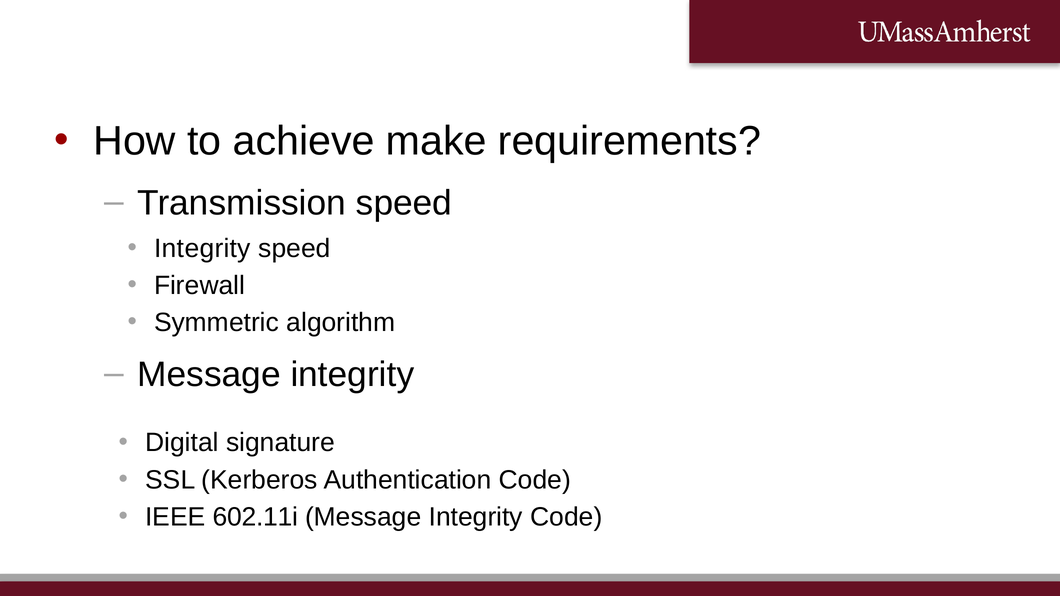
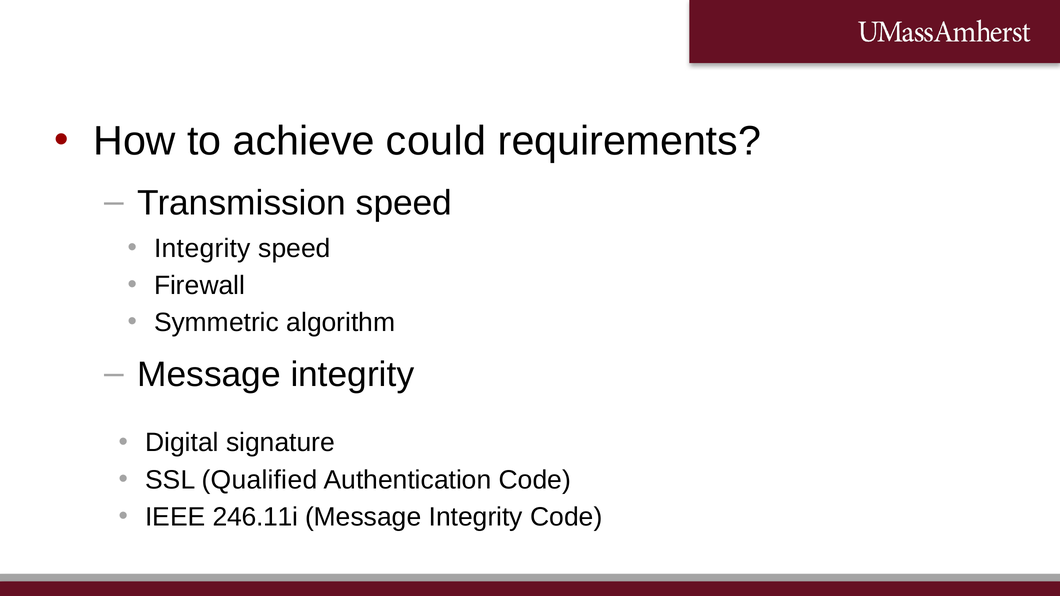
make: make -> could (436, 141)
Kerberos: Kerberos -> Qualified (259, 480)
602.11i: 602.11i -> 246.11i (255, 517)
